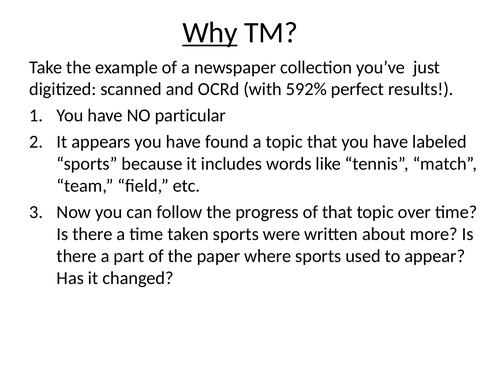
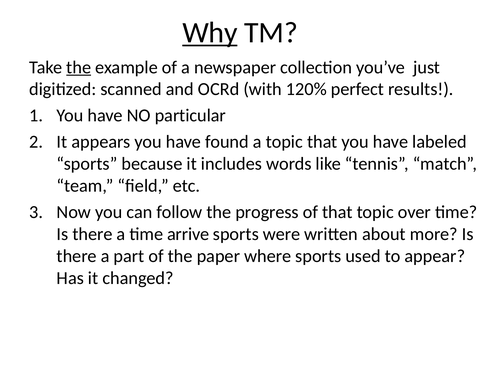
the underline: none -> present (79, 67)
592%: 592% -> 120% (306, 89)
taken: taken -> arrive (188, 234)
